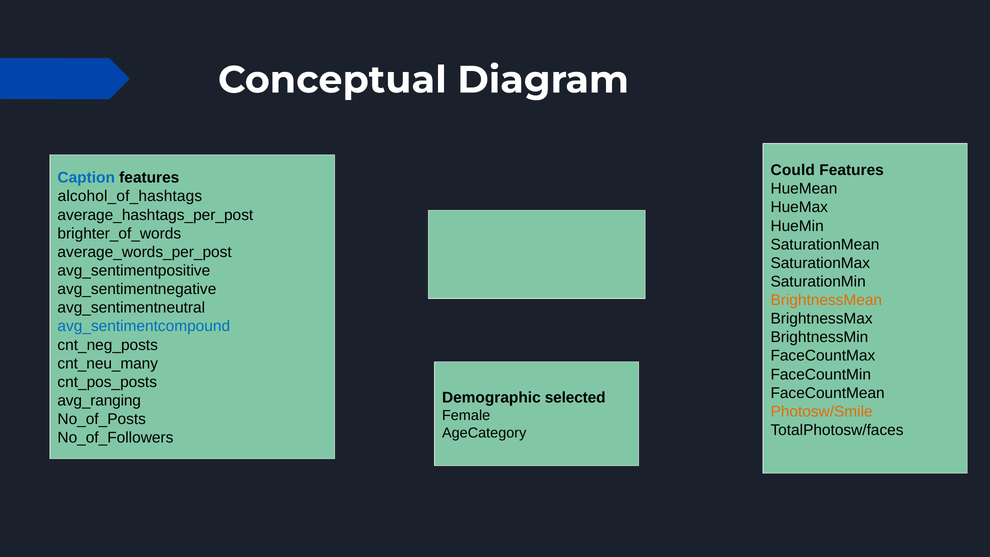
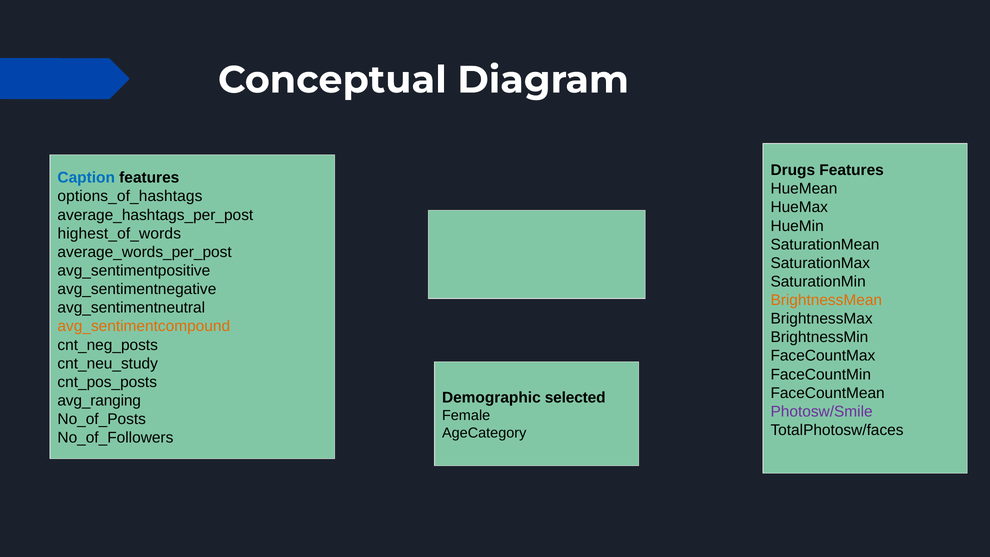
Could: Could -> Drugs (793, 170)
alcohol_of_hashtags: alcohol_of_hashtags -> options_of_hashtags (130, 196)
brighter_of_words: brighter_of_words -> highest_of_words (119, 233)
avg_sentimentcompound colour: blue -> orange (144, 326)
cnt_neu_many: cnt_neu_many -> cnt_neu_study (108, 363)
Photosw/Smile colour: orange -> purple (822, 411)
